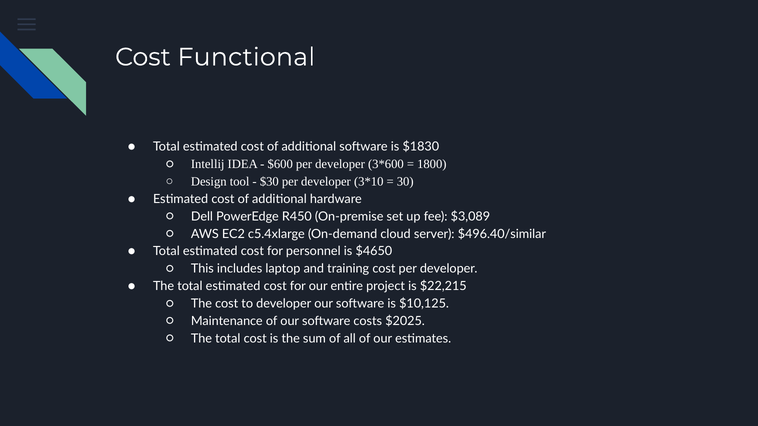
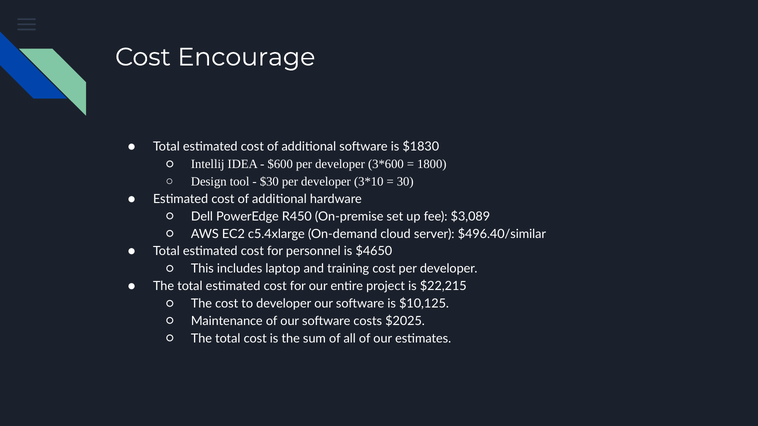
Functional: Functional -> Encourage (246, 57)
